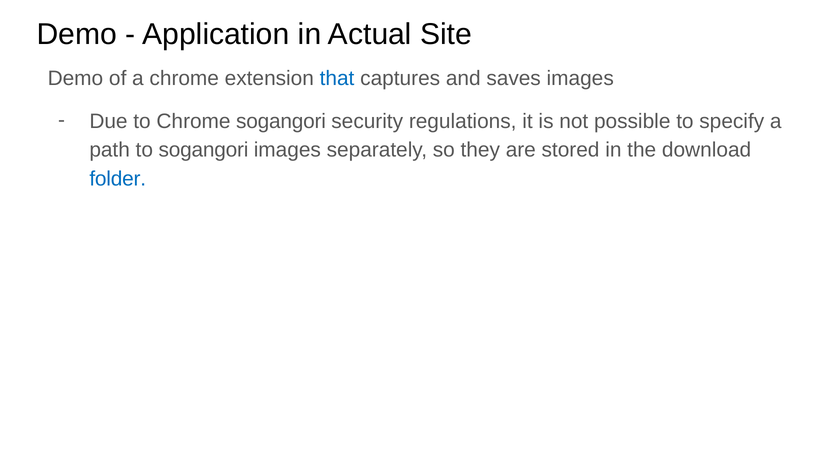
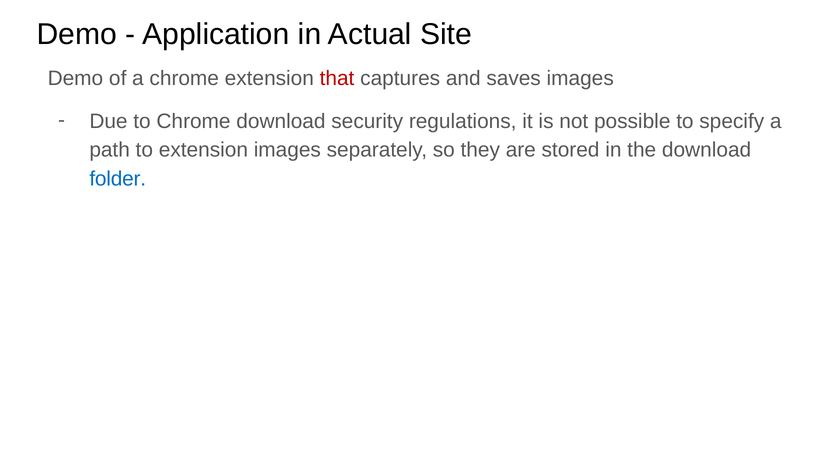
that colour: blue -> red (337, 79)
Chrome sogangori: sogangori -> download (281, 121)
to sogangori: sogangori -> extension (203, 150)
